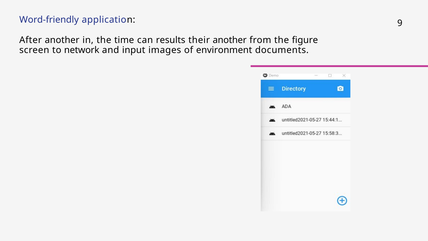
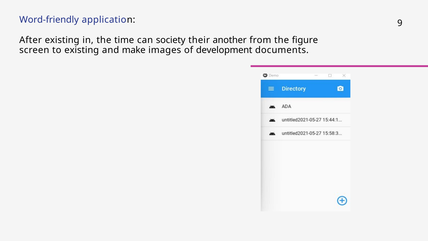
After another: another -> existing (62, 40)
results: results -> society (171, 40)
to network: network -> existing (82, 50)
input: input -> make (134, 50)
environment: environment -> development (224, 50)
